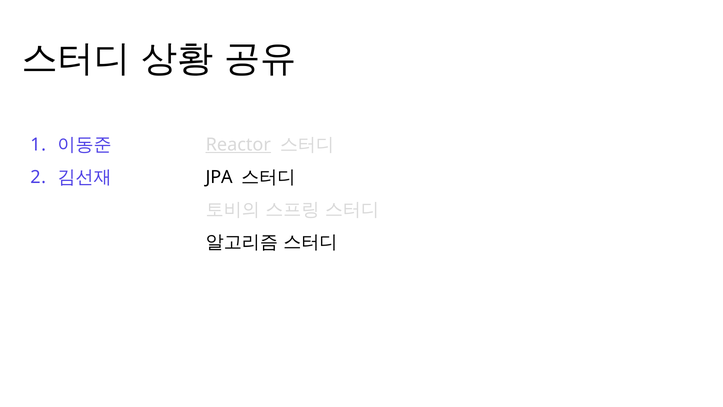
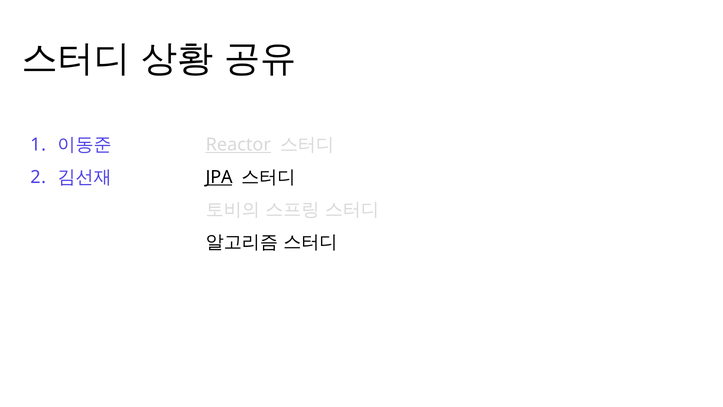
JPA underline: none -> present (219, 177)
